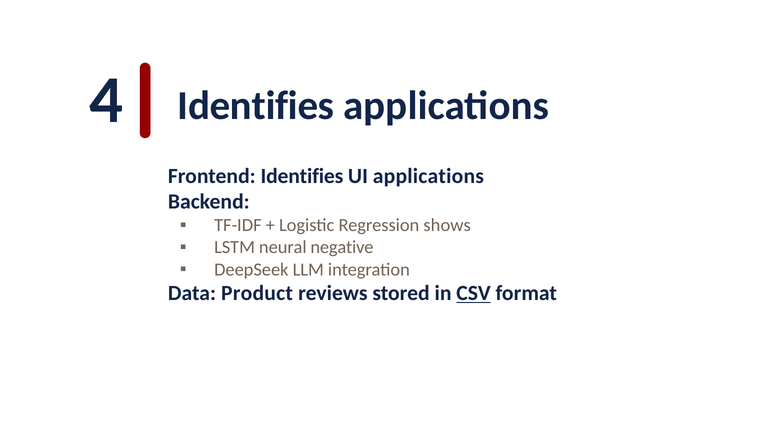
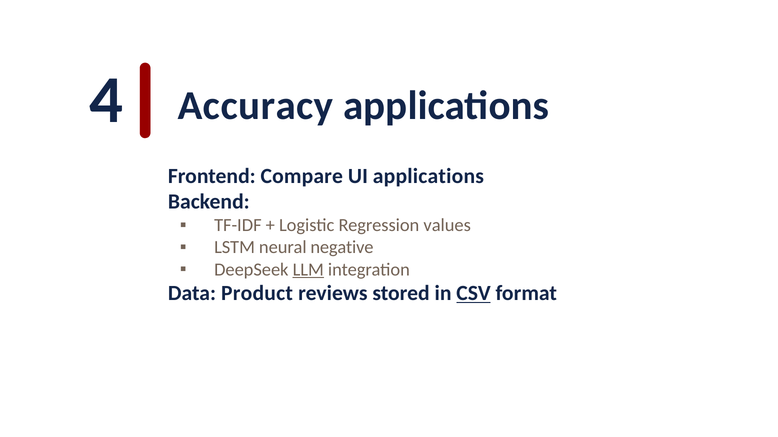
4 Identifies: Identifies -> Accuracy (255, 106)
Identifies: Identifies -> Compare (302, 176)
shows: shows -> values (447, 226)
LLM underline: none -> present (308, 270)
